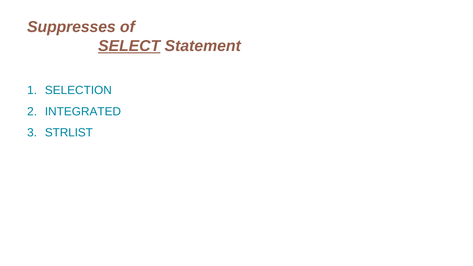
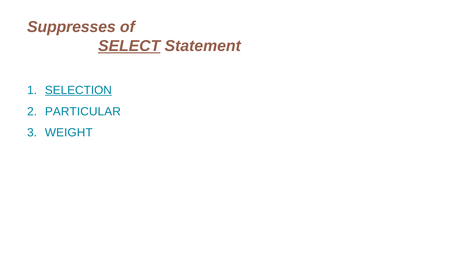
SELECTION underline: none -> present (78, 90)
INTEGRATED: INTEGRATED -> PARTICULAR (83, 111)
STRLIST: STRLIST -> WEIGHT (69, 133)
